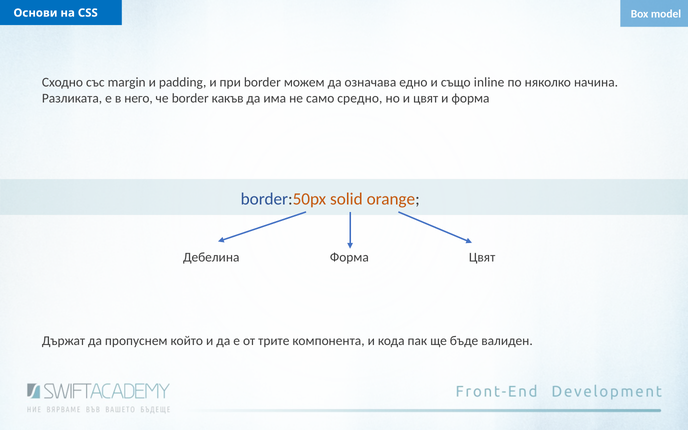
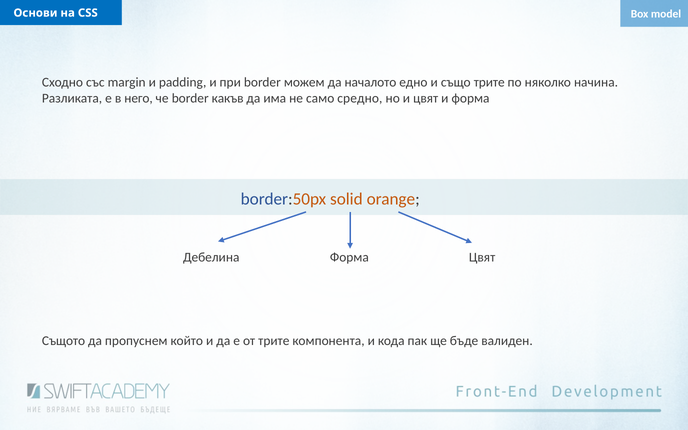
означава: означава -> началото (370, 82)
също inline: inline -> трите (489, 82)
Държат: Държат -> Същото (64, 341)
